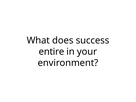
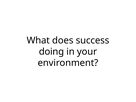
entire: entire -> doing (51, 52)
